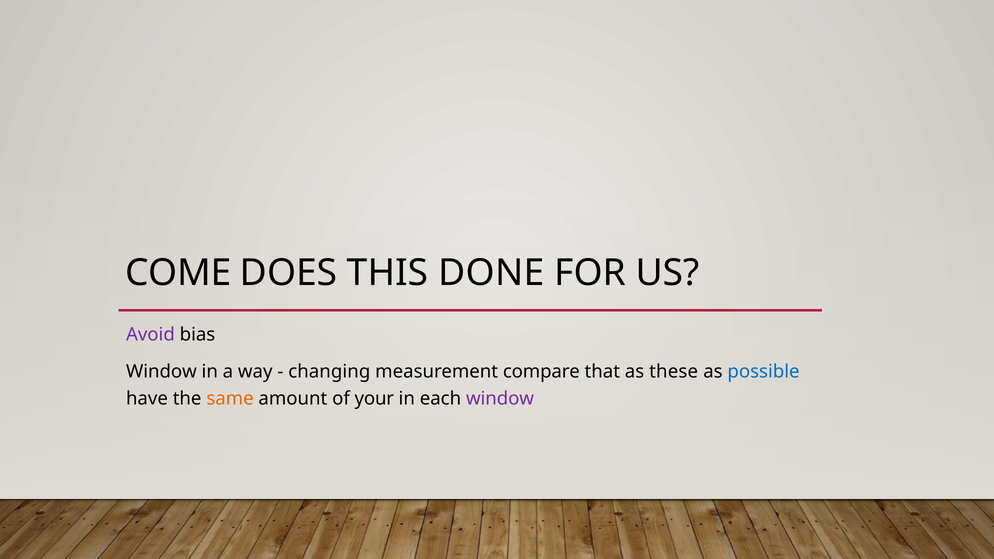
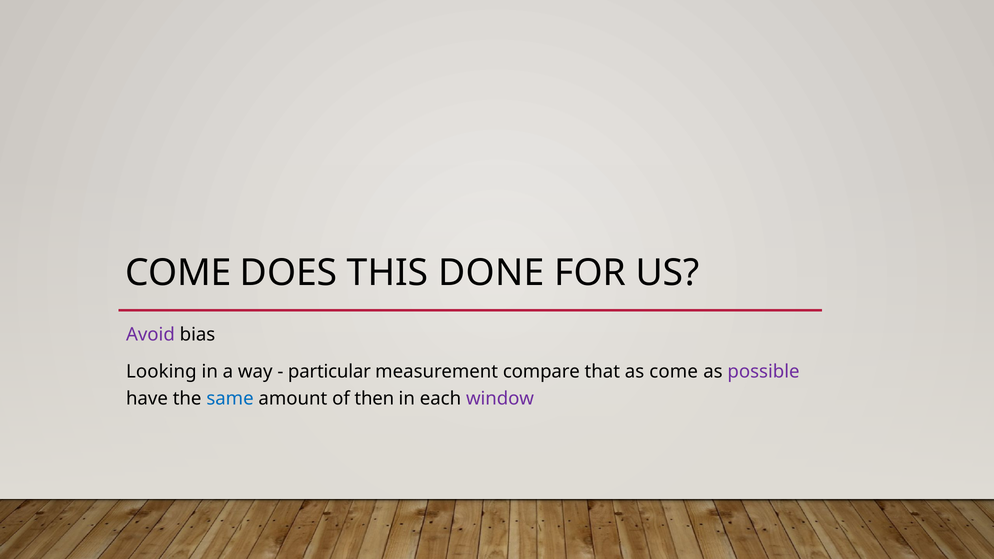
Window: Window -> Looking (161, 372)
changing: changing -> particular (329, 372)
as these: these -> come (674, 372)
possible colour: blue -> purple (764, 372)
same colour: orange -> blue (230, 399)
your: your -> then (374, 399)
